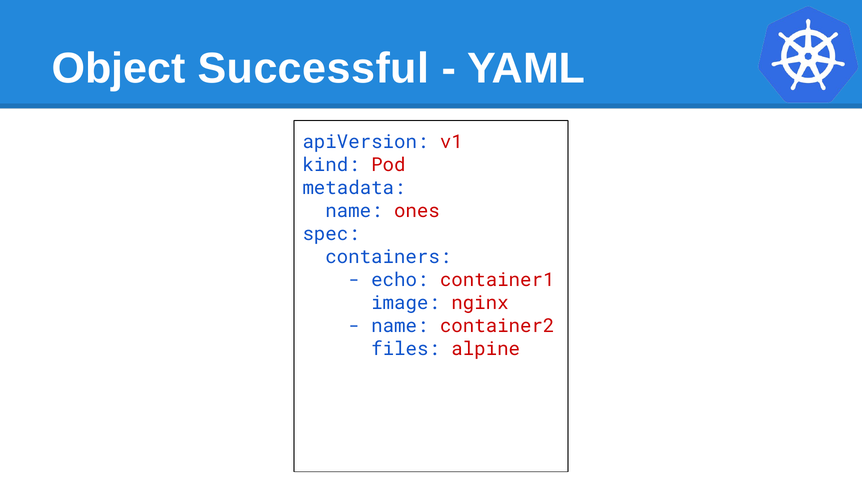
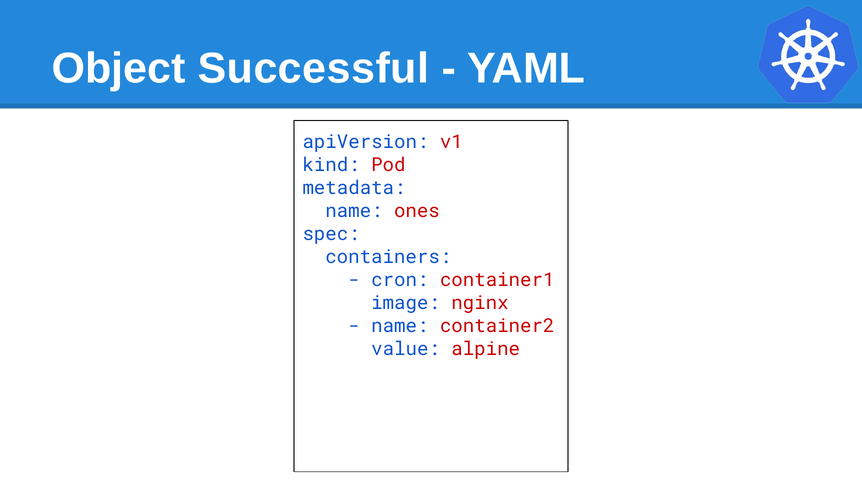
echo: echo -> cron (400, 280)
files: files -> value (406, 349)
